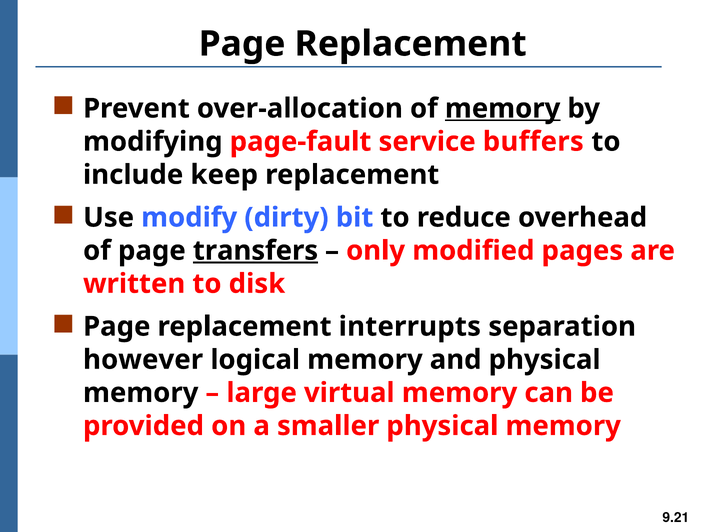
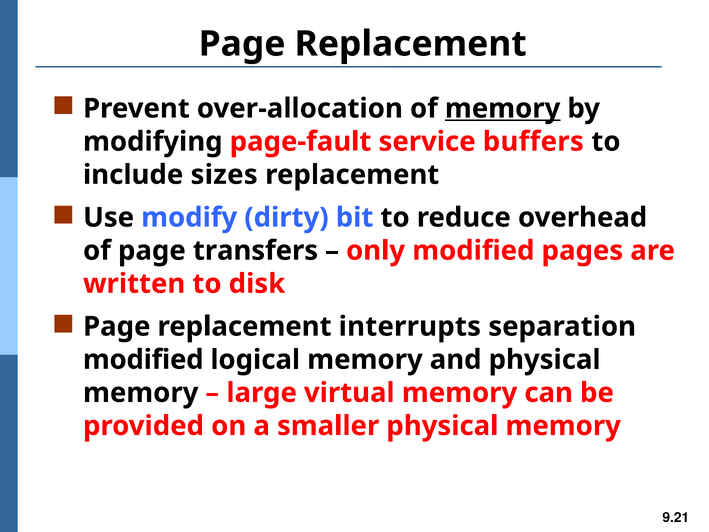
keep: keep -> sizes (224, 175)
transfers underline: present -> none (255, 251)
however: however -> modified (143, 359)
